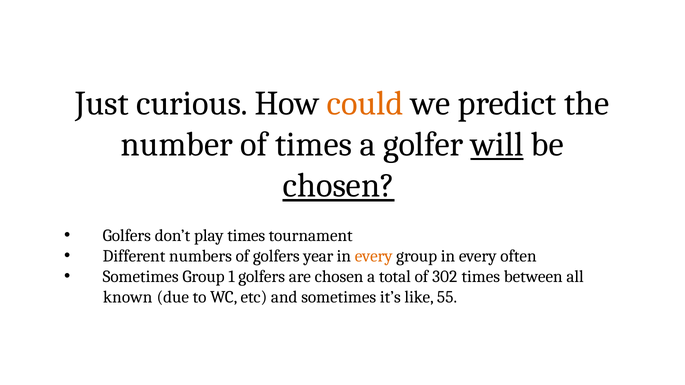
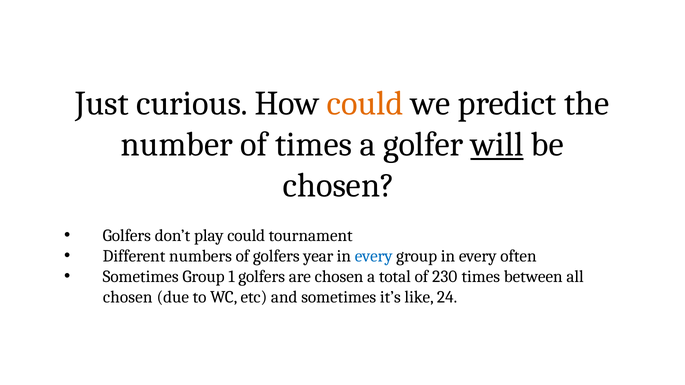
chosen underline: present -> none (339, 186)
play times: times -> could (246, 236)
every colour: orange -> blue (374, 256)
302: 302 -> 230 (445, 277)
known: known -> chosen (128, 298)
55: 55 -> 24 (447, 298)
